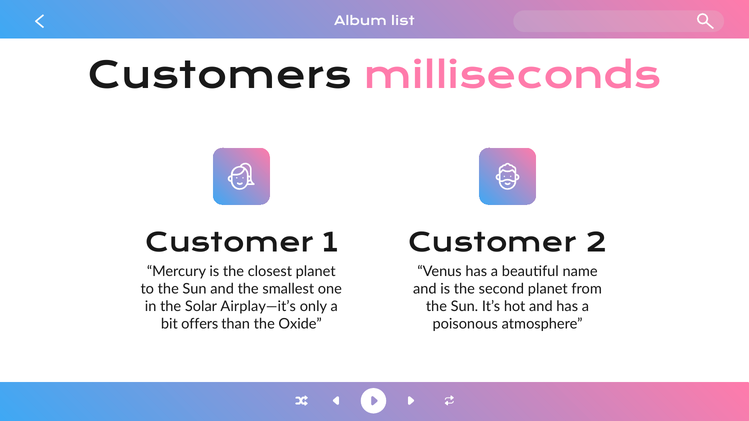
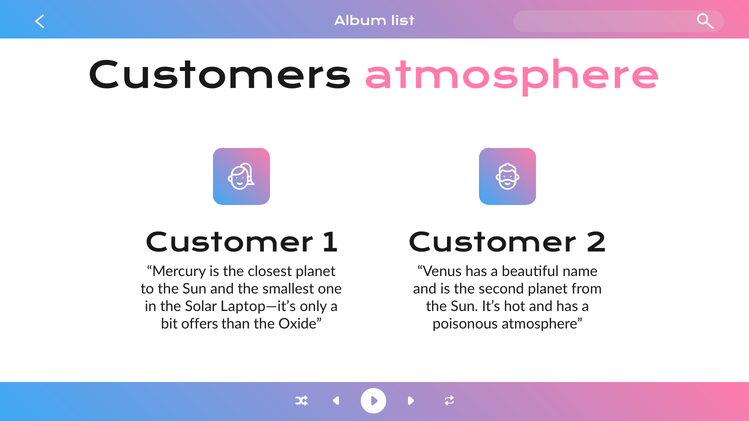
Customers milliseconds: milliseconds -> atmosphere (512, 76)
Airplay—it’s: Airplay—it’s -> Laptop—it’s (258, 307)
